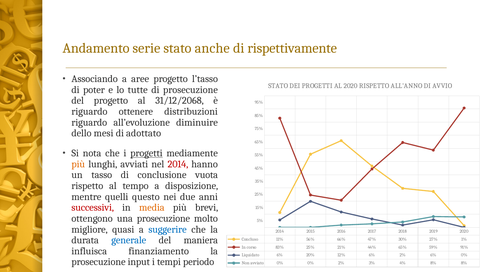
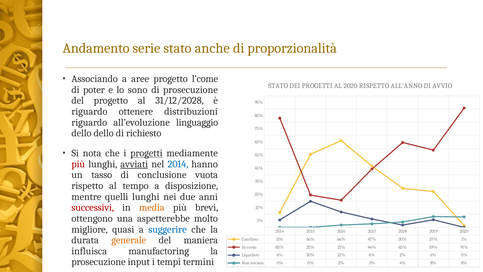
rispettivamente: rispettivamente -> proporzionalità (292, 48)
l’tasso: l’tasso -> l’come (205, 79)
tutte: tutte -> sono (138, 90)
31/12/2068: 31/12/2068 -> 31/12/2028 (180, 101)
diminuire: diminuire -> linguaggio (197, 122)
dello mesi: mesi -> dello (104, 133)
adottato: adottato -> richiesto (144, 133)
più colour: orange -> red (78, 164)
avviati underline: none -> present (134, 164)
2014 colour: red -> blue (178, 164)
quelli questo: questo -> lunghi (146, 197)
una prosecuzione: prosecuzione -> aspetterebbe (163, 218)
generale colour: blue -> orange (129, 240)
finanziamento: finanziamento -> manufactoring (159, 251)
periodo: periodo -> termini (199, 262)
